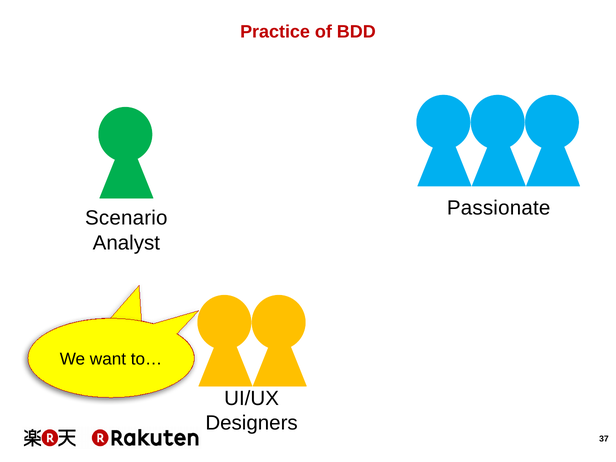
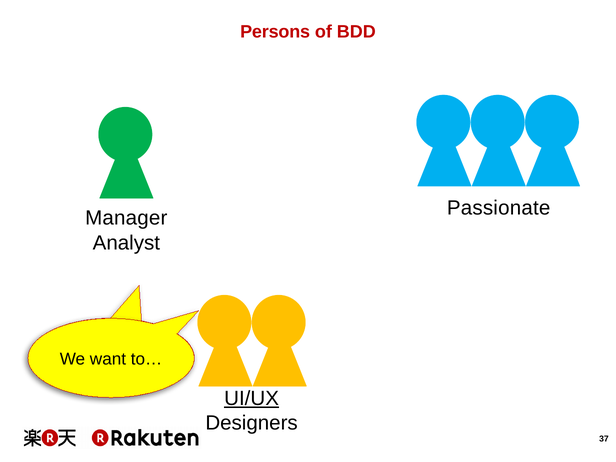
Practice: Practice -> Persons (275, 32)
Scenario: Scenario -> Manager (126, 218)
UI/UX underline: none -> present (252, 398)
